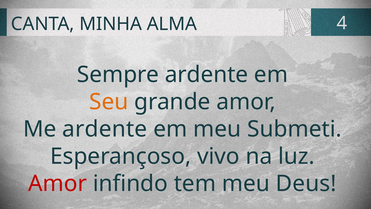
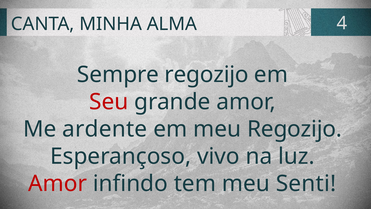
Sempre ardente: ardente -> regozijo (207, 74)
Seu colour: orange -> red (109, 102)
meu Submeti: Submeti -> Regozijo (295, 129)
Deus: Deus -> Senti (306, 183)
